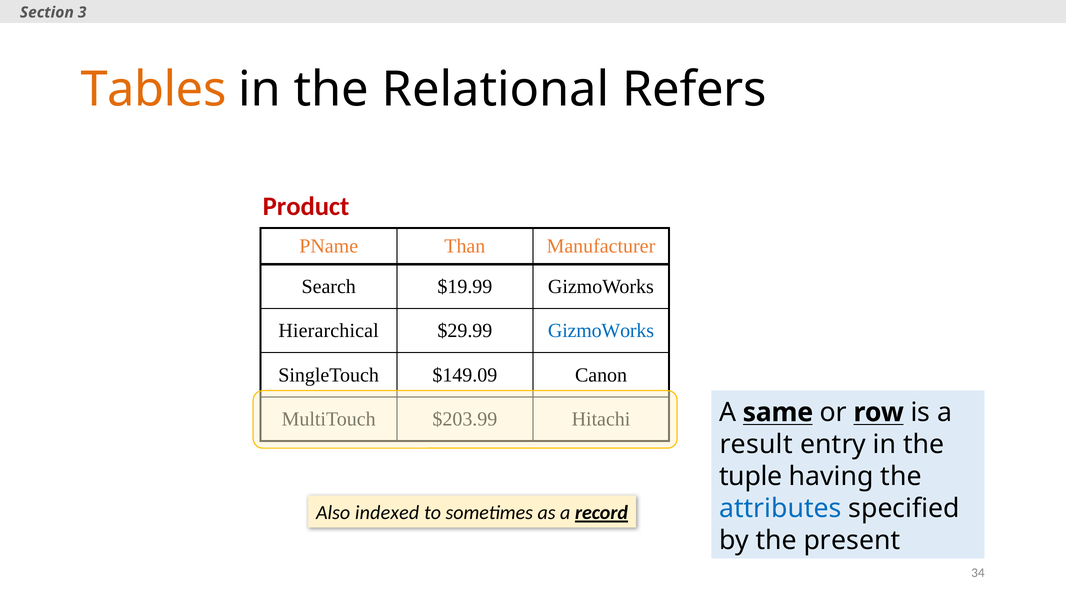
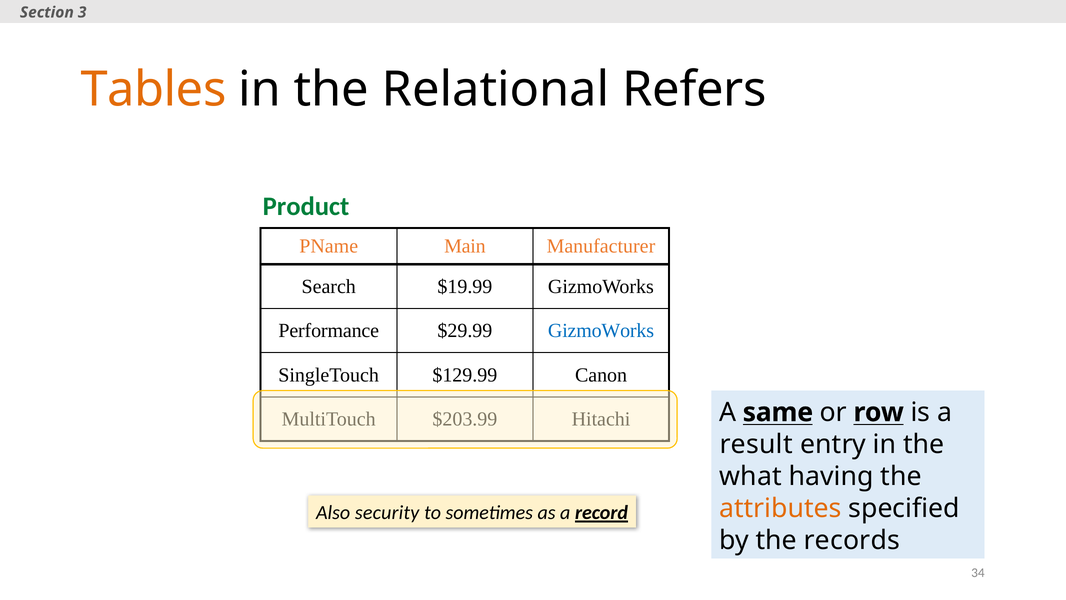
Product colour: red -> green (306, 206)
Than: Than -> Main (465, 246)
Hierarchical: Hierarchical -> Performance (329, 330)
$149.09: $149.09 -> $129.99 (465, 375)
tuple: tuple -> what (750, 476)
attributes colour: blue -> orange (780, 508)
indexed: indexed -> security (387, 513)
present: present -> records (852, 540)
